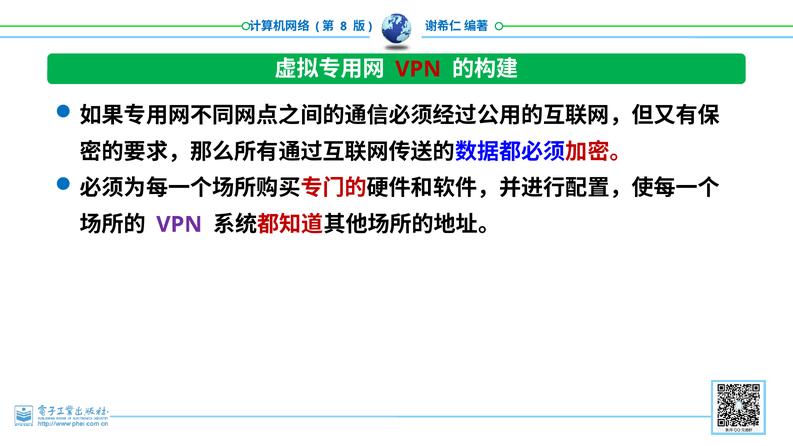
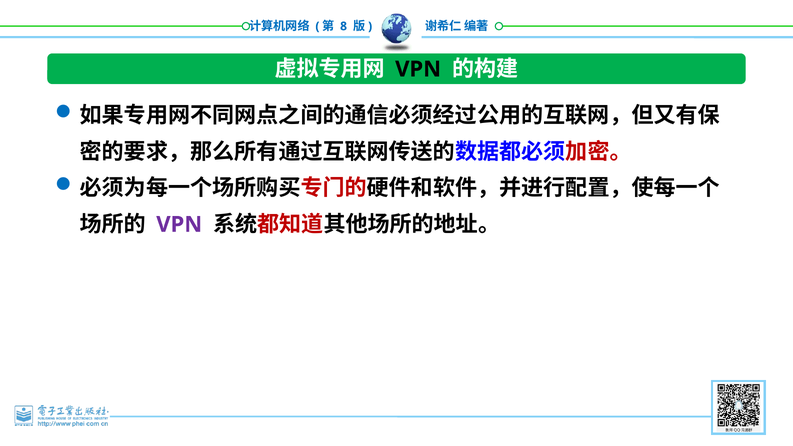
VPN colour: red -> black (418, 69)
